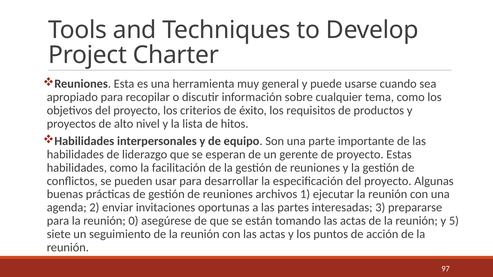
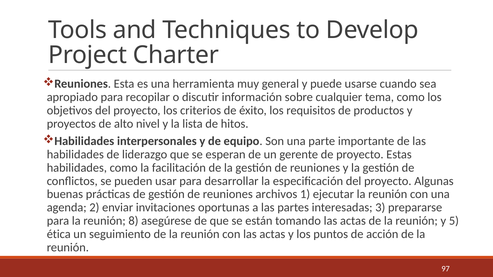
0: 0 -> 8 (133, 221)
siete: siete -> ética (59, 234)
